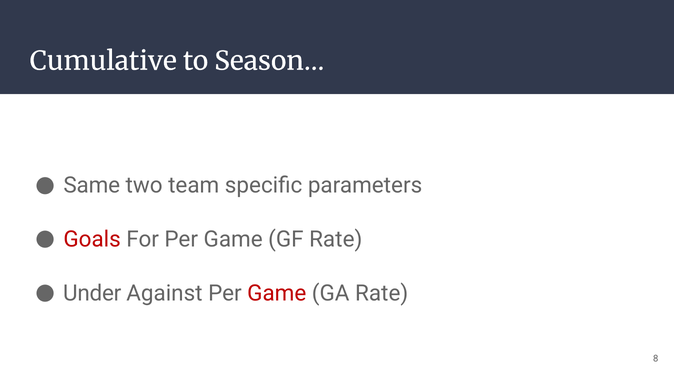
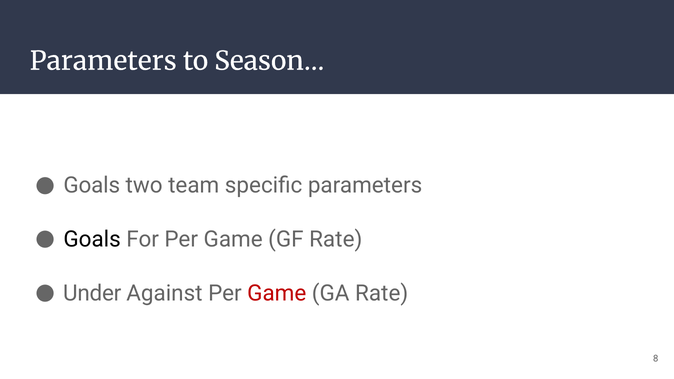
Cumulative: Cumulative -> Parameters (103, 61)
Same: Same -> Goals (92, 185)
Goals colour: red -> black (92, 239)
